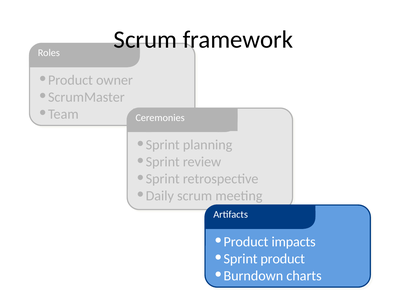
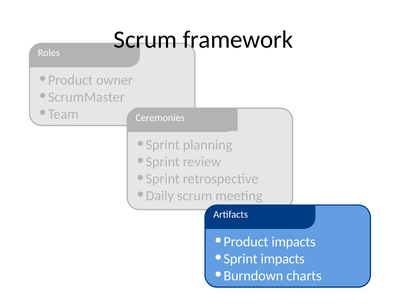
Sprint product: product -> impacts (283, 258)
